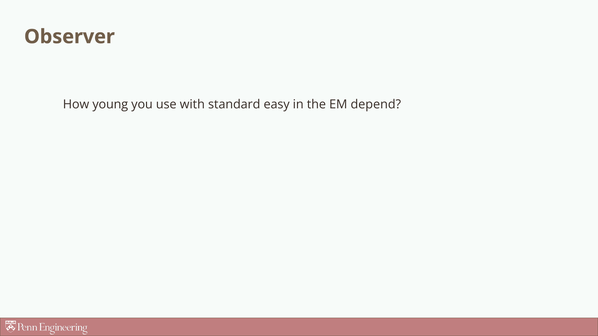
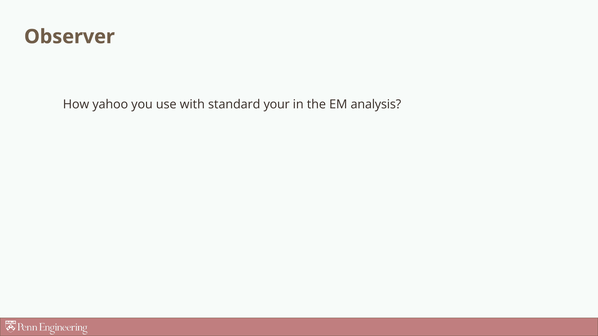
young: young -> yahoo (110, 104)
easy: easy -> your (277, 104)
depend: depend -> analysis (376, 104)
